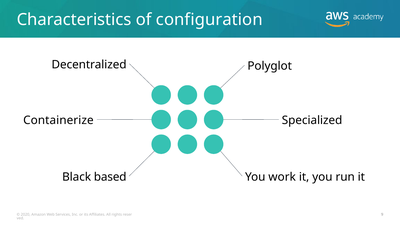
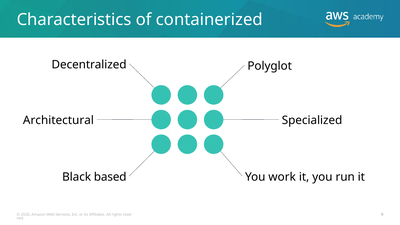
configuration: configuration -> containerized (209, 20)
Containerize: Containerize -> Architectural (58, 120)
